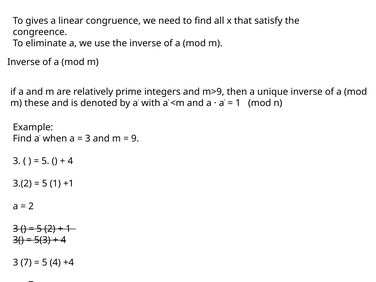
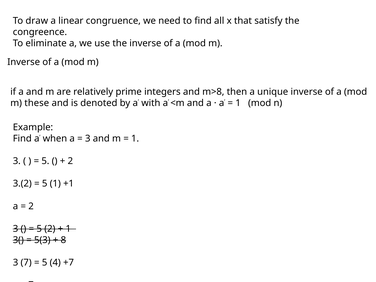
gives: gives -> draw (37, 21)
m>9: m>9 -> m>8 (213, 92)
9: 9 -> 1 (135, 138)
4: 4 -> 2 (70, 161)
4: 4 -> 8 (63, 240)
+4: +4 -> +7 (69, 263)
